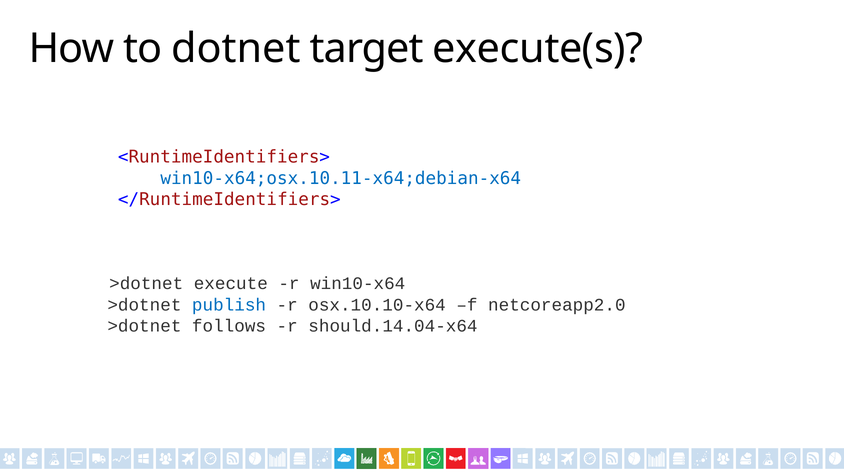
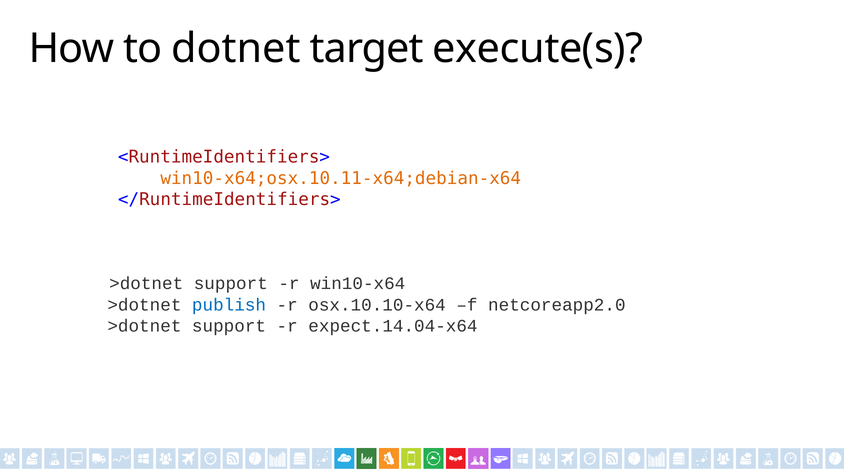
win10-x64;osx.10.11-x64;debian-x64 colour: blue -> orange (341, 179)
execute: execute -> support (231, 284)
follows: follows -> support (229, 326)
should.14.04-x64: should.14.04-x64 -> expect.14.04-x64 (393, 326)
